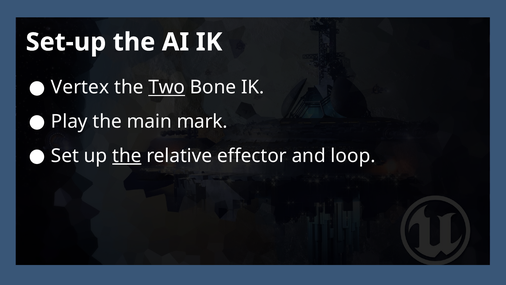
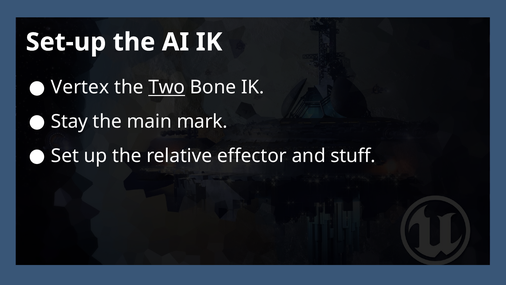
Play: Play -> Stay (69, 121)
the underline: present -> none (127, 156)
loop: loop -> stuff (353, 156)
